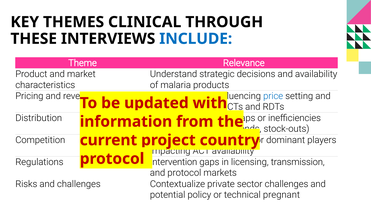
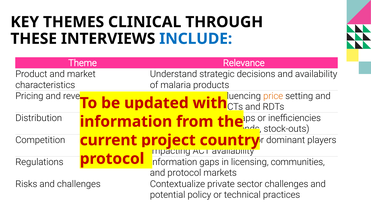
price colour: blue -> orange (273, 96)
Regulations Intervention: Intervention -> Information (174, 162)
transmission: transmission -> communities (298, 162)
pregnant: pregnant -> practices (282, 195)
